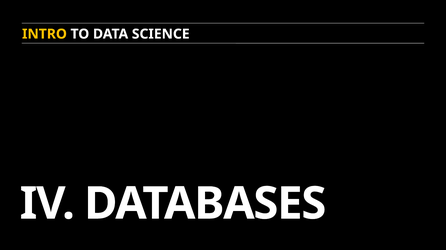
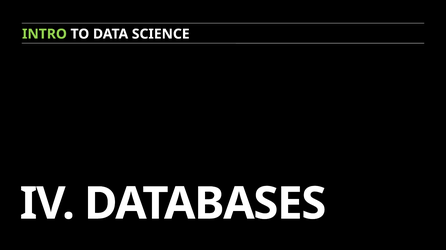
INTRO colour: yellow -> light green (44, 34)
